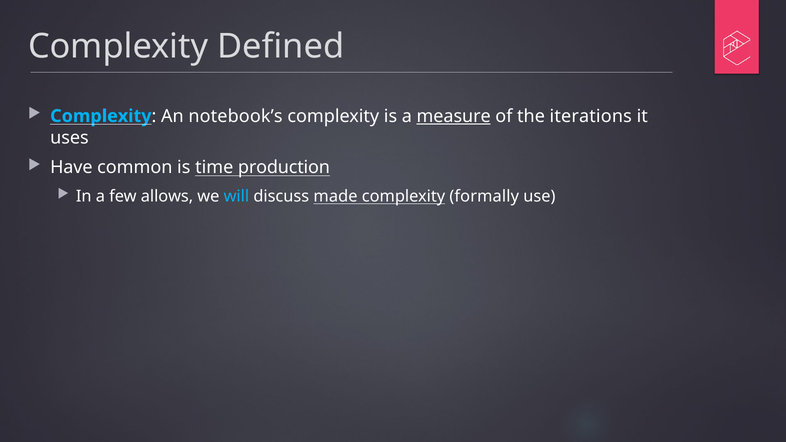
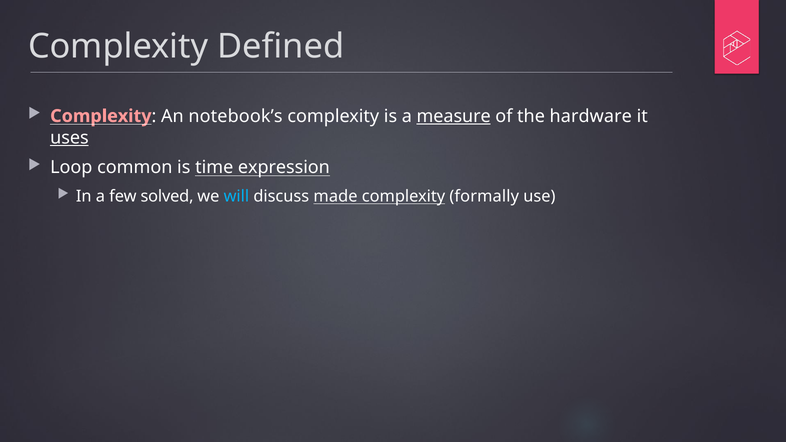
Complexity colour: light blue -> pink (101, 116)
iterations: iterations -> hardware (591, 116)
uses underline: none -> present (69, 138)
Have: Have -> Loop (71, 168)
production: production -> expression (284, 168)
allows: allows -> solved (167, 196)
